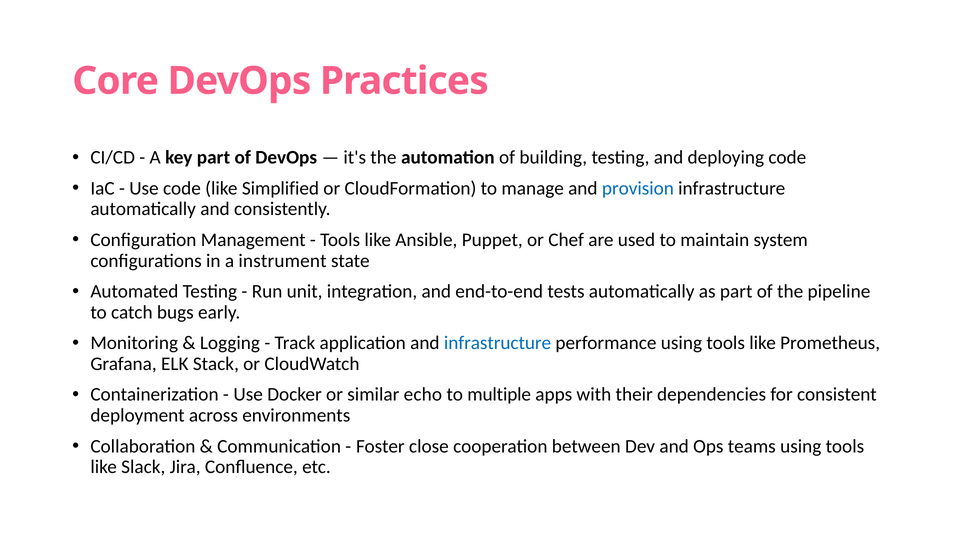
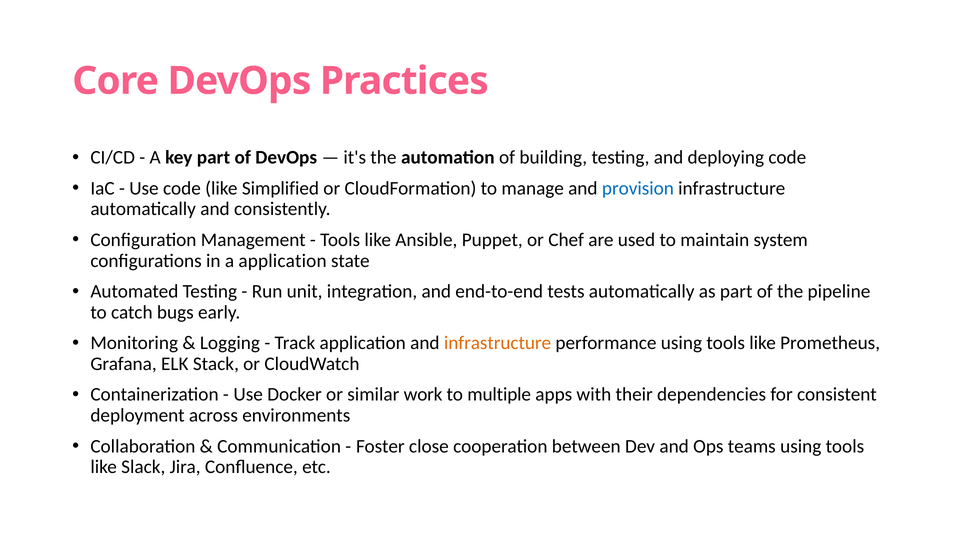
a instrument: instrument -> application (283, 261)
infrastructure colour: blue -> orange (498, 343)
echo: echo -> work (423, 395)
